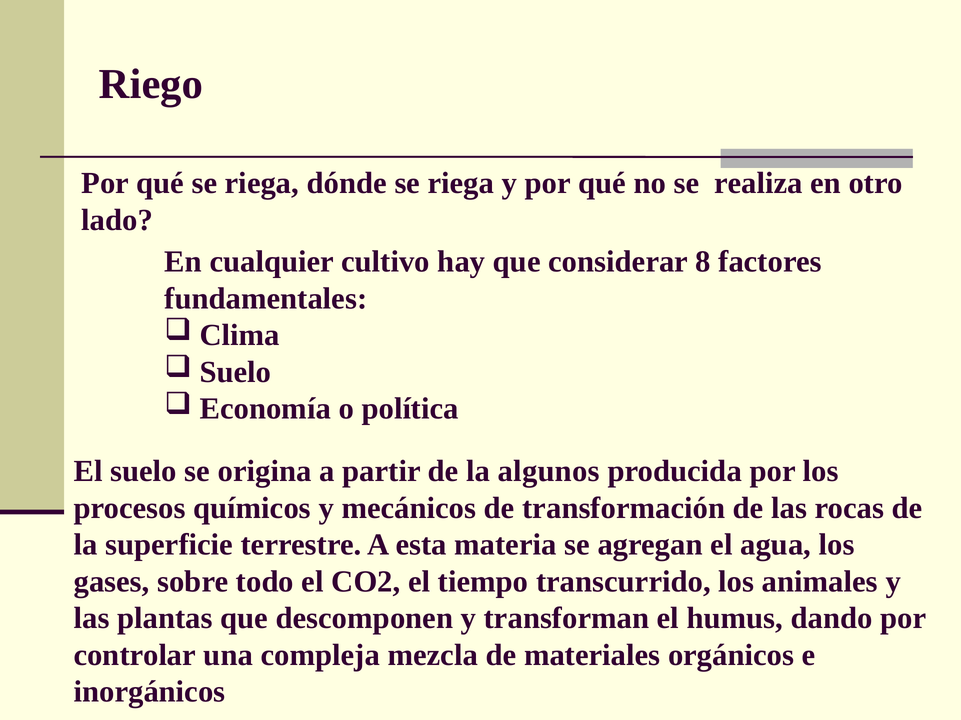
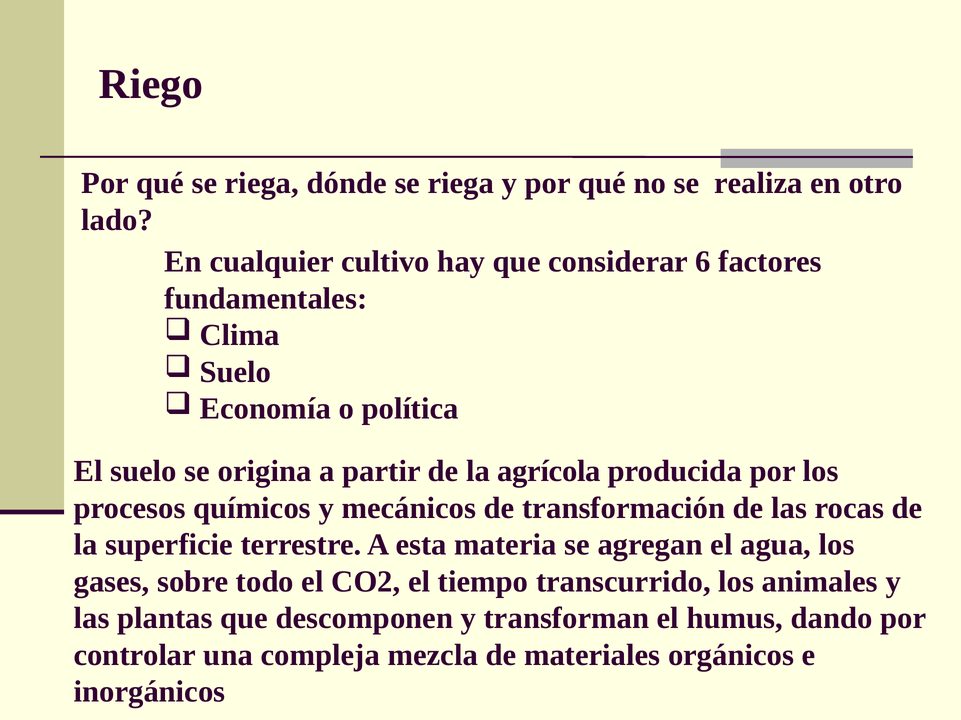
8: 8 -> 6 (703, 262)
algunos: algunos -> agrícola (549, 472)
